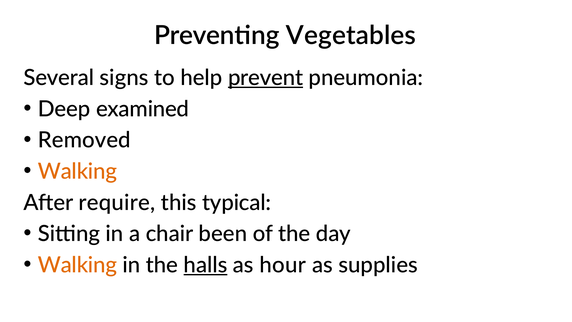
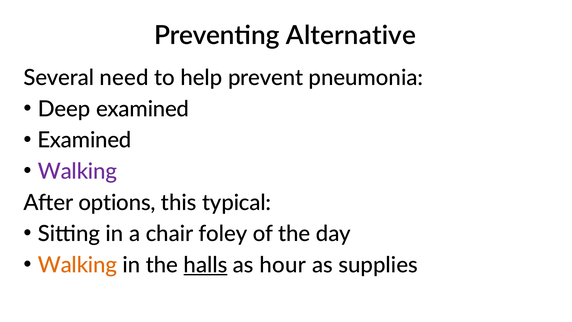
Vegetables: Vegetables -> Alternative (351, 35)
signs: signs -> need (124, 78)
prevent underline: present -> none (266, 78)
Removed: Removed -> Examined (84, 140)
Walking colour: orange -> purple (77, 171)
require: require -> options (117, 203)
been: been -> foley (223, 234)
